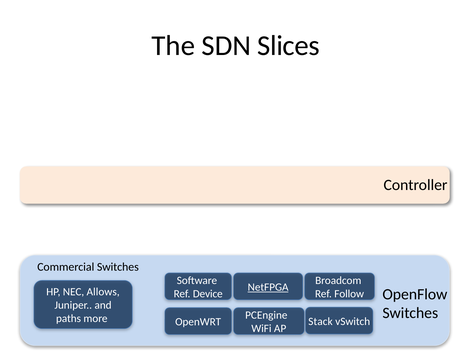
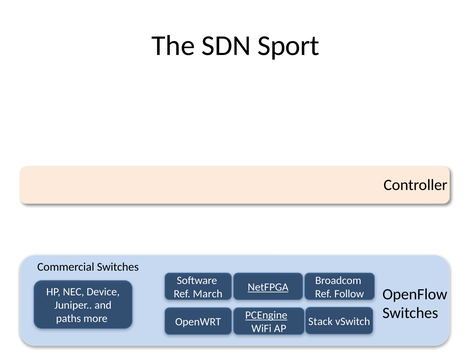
Slices: Slices -> Sport (288, 46)
Allows: Allows -> Device (103, 292)
Device: Device -> March (208, 294)
PCEngine underline: none -> present (266, 315)
